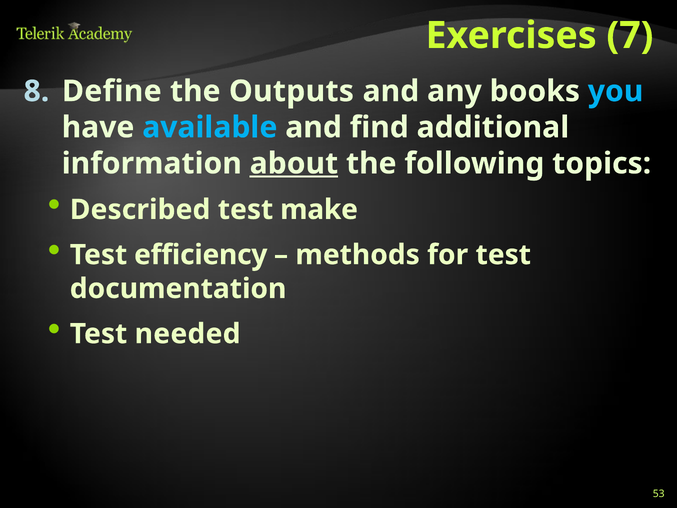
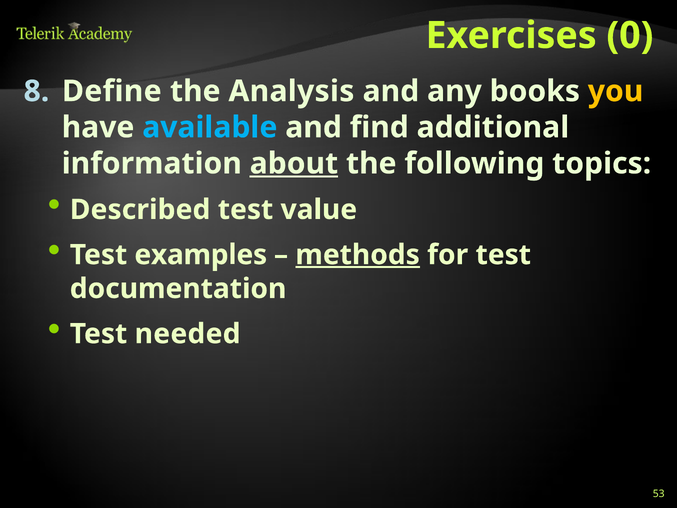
7: 7 -> 0 (630, 36)
Outputs: Outputs -> Analysis (291, 91)
you colour: light blue -> yellow (616, 91)
make: make -> value (319, 210)
efficiency: efficiency -> examples (201, 255)
methods underline: none -> present (358, 255)
